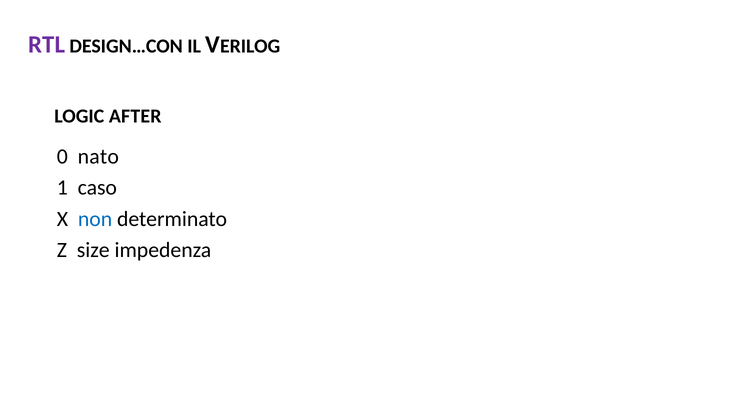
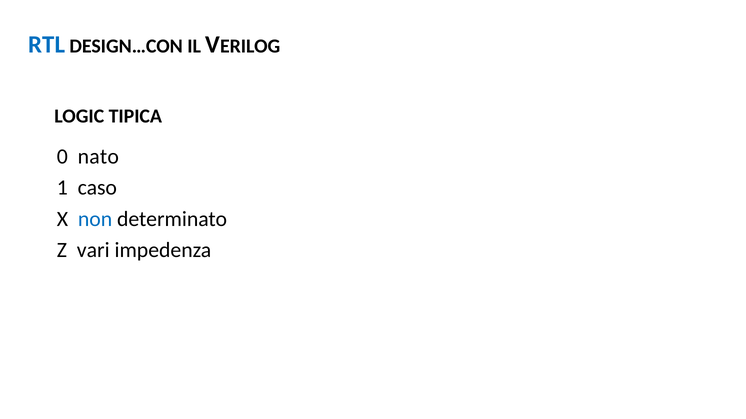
RTL colour: purple -> blue (47, 45)
AFTER: AFTER -> TIPICA (135, 116)
size: size -> vari (93, 251)
